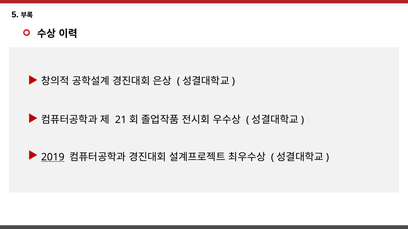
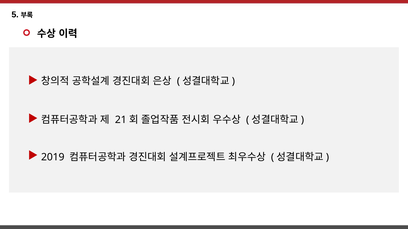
2019 underline: present -> none (53, 157)
